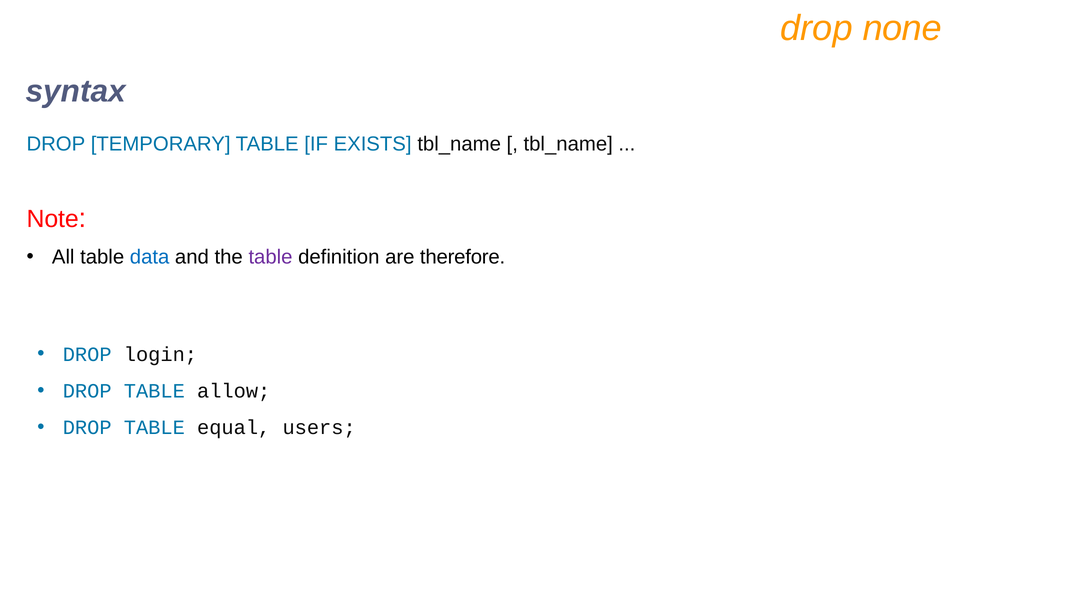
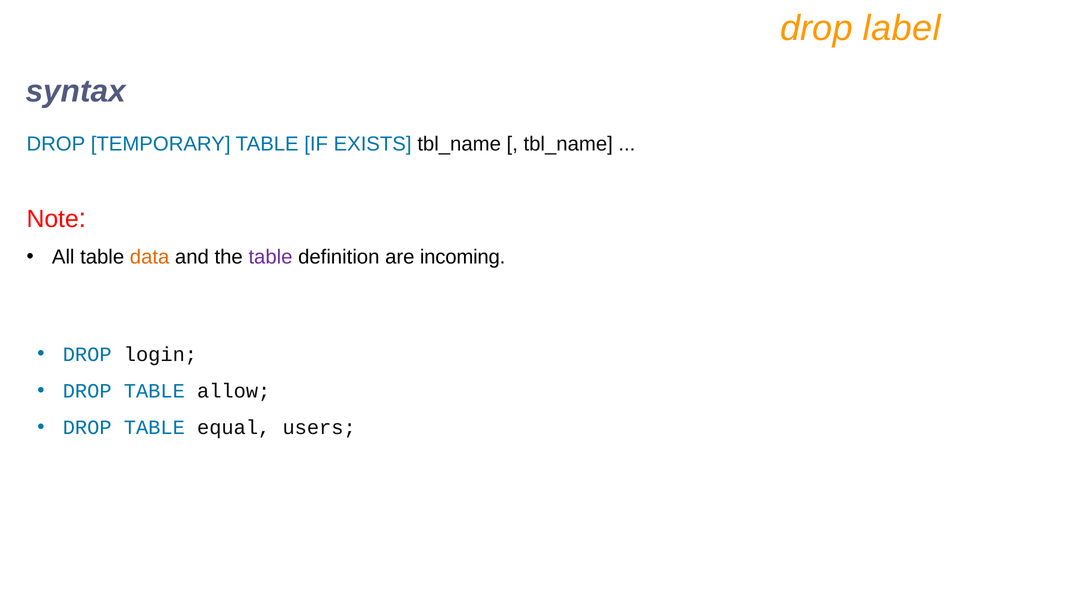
none: none -> label (902, 28)
data colour: blue -> orange (150, 257)
therefore: therefore -> incoming (463, 257)
